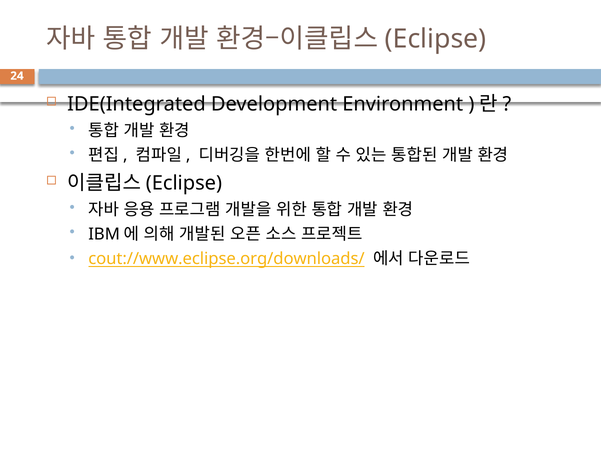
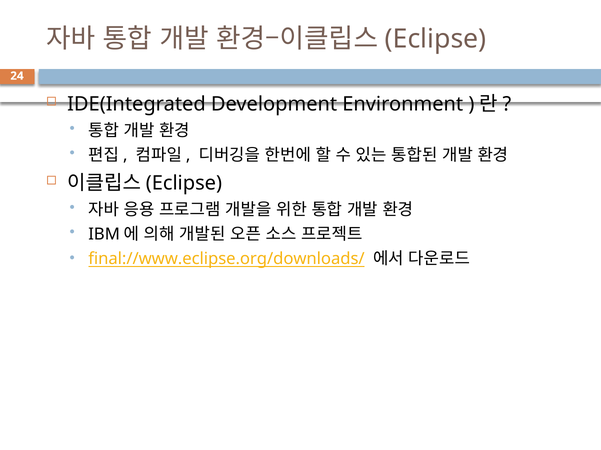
cout://www.eclipse.org/downloads/: cout://www.eclipse.org/downloads/ -> final://www.eclipse.org/downloads/ (226, 259)
